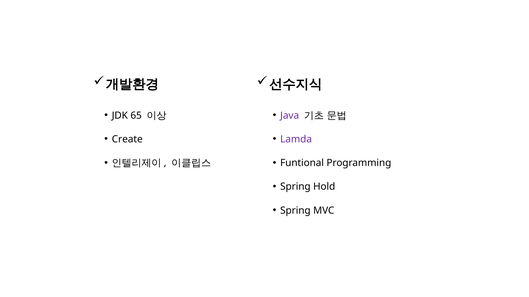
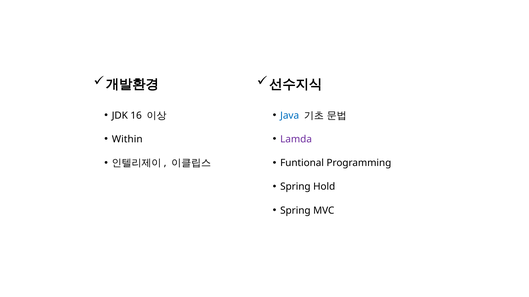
65: 65 -> 16 (136, 116)
Java colour: purple -> blue (290, 116)
Create: Create -> Within (127, 139)
